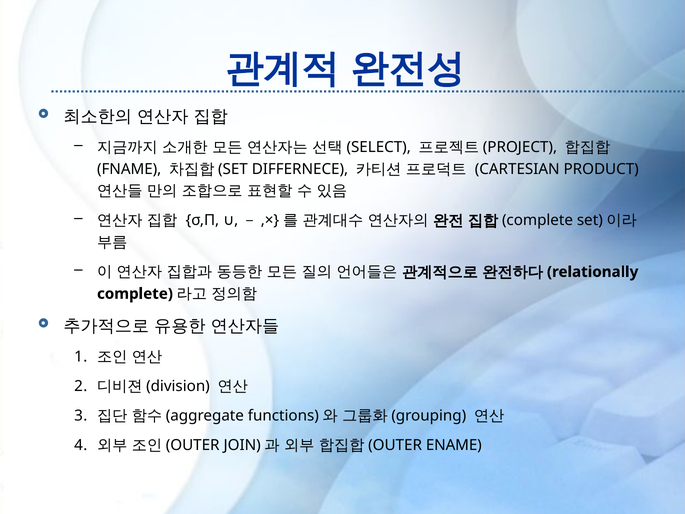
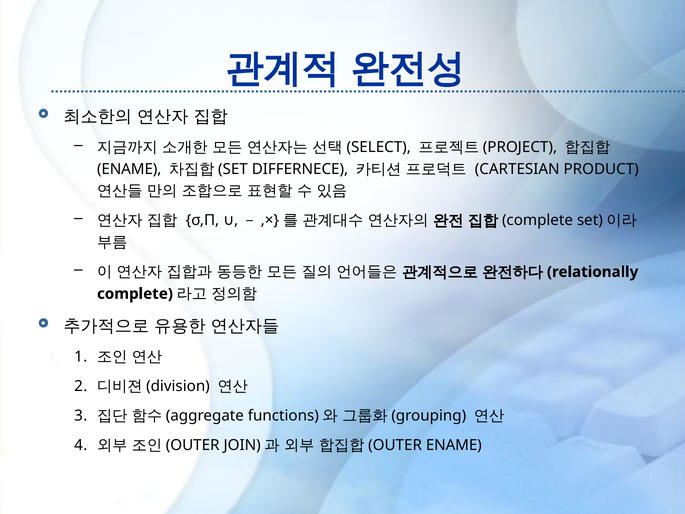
FNAME: FNAME -> ENAME (129, 169)
